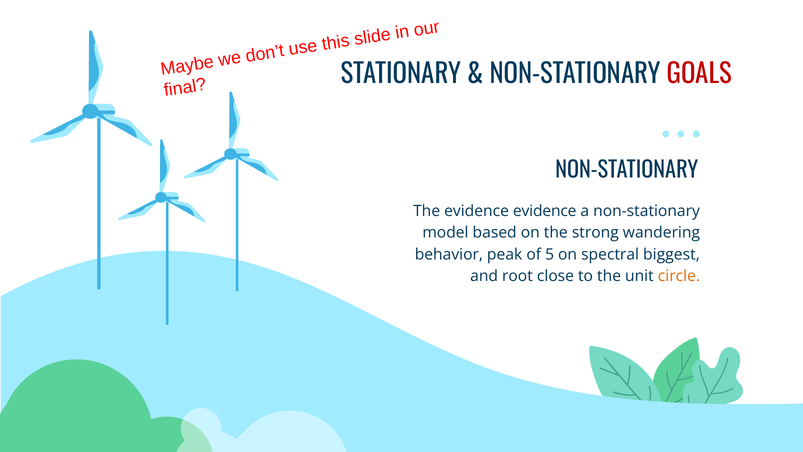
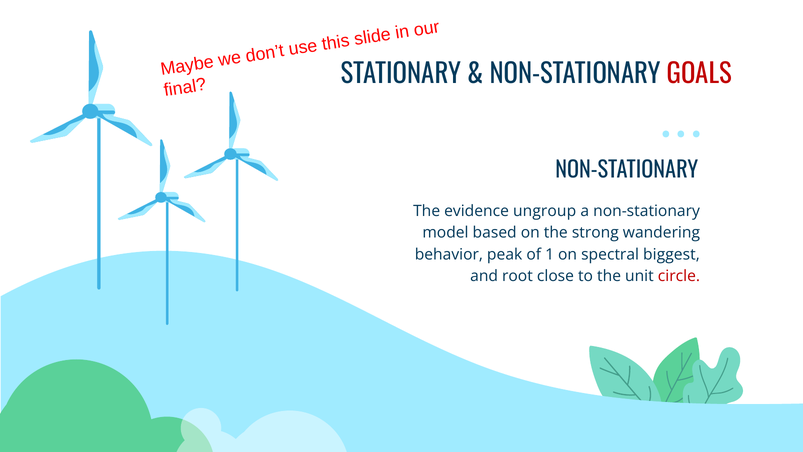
evidence evidence: evidence -> ungroup (545, 211)
5: 5 -> 1 (550, 254)
circle colour: orange -> red (679, 276)
